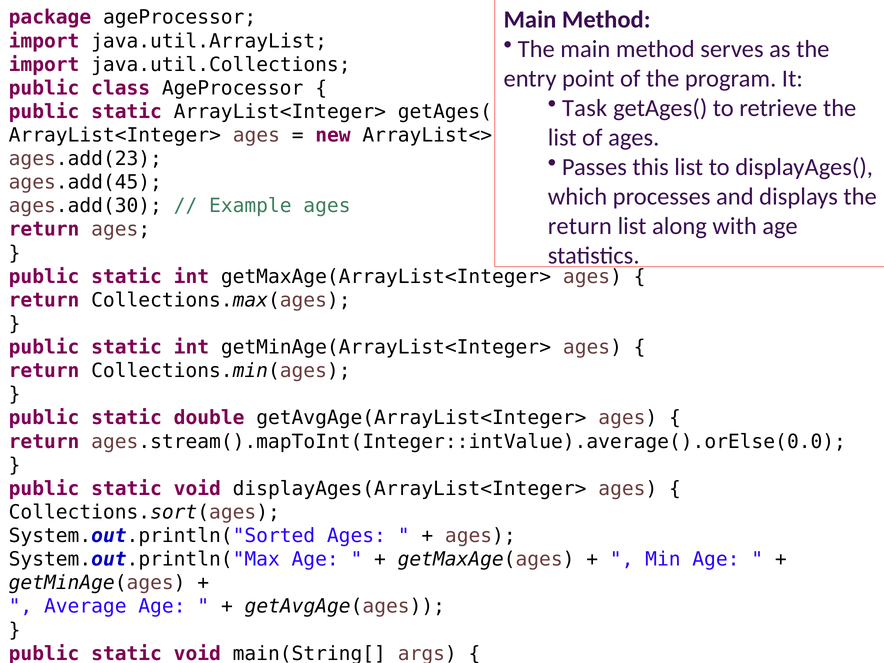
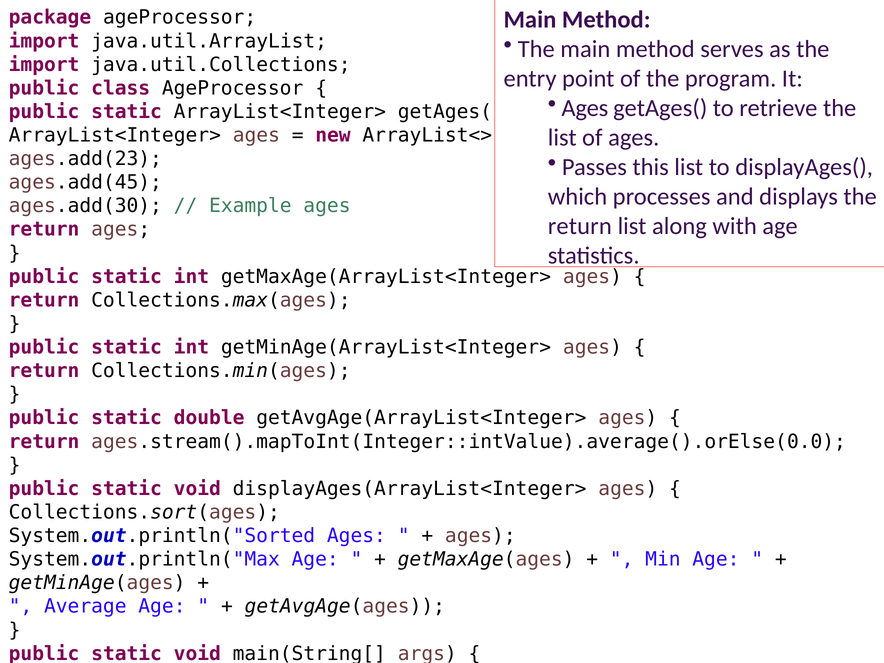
Task: Task -> Ages (585, 108)
